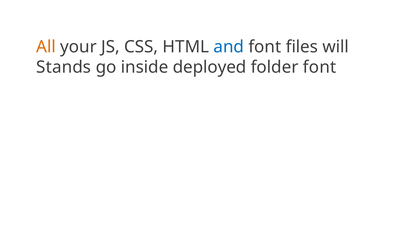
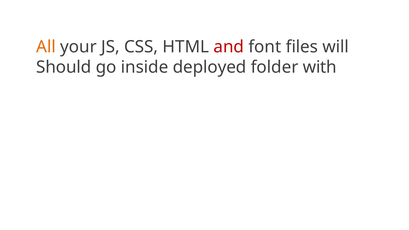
and colour: blue -> red (229, 47)
Stands: Stands -> Should (64, 67)
folder font: font -> with (320, 67)
